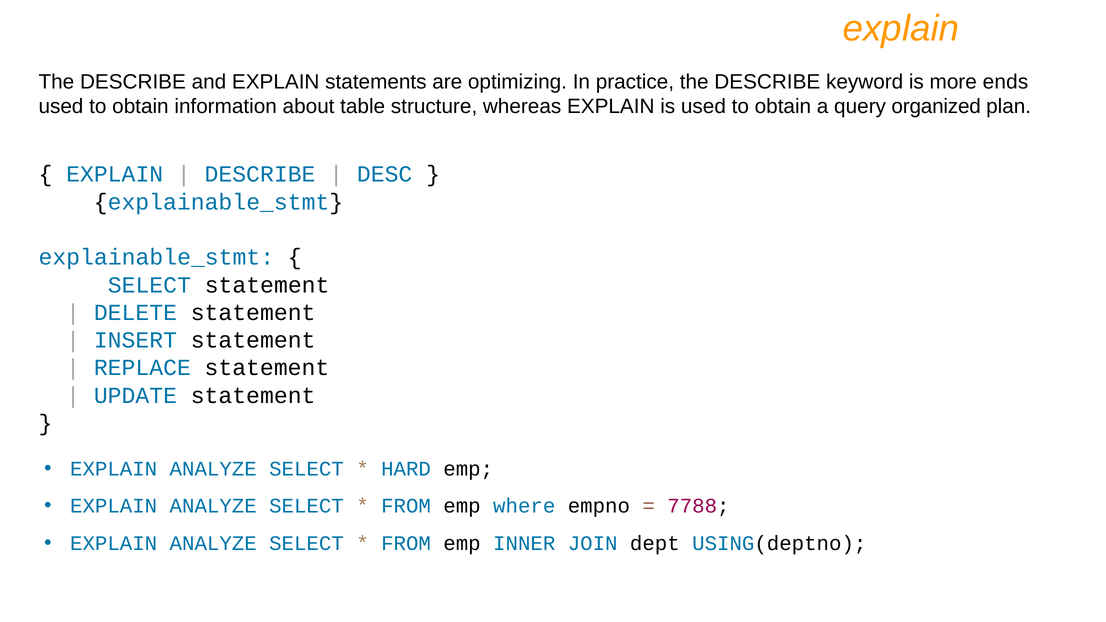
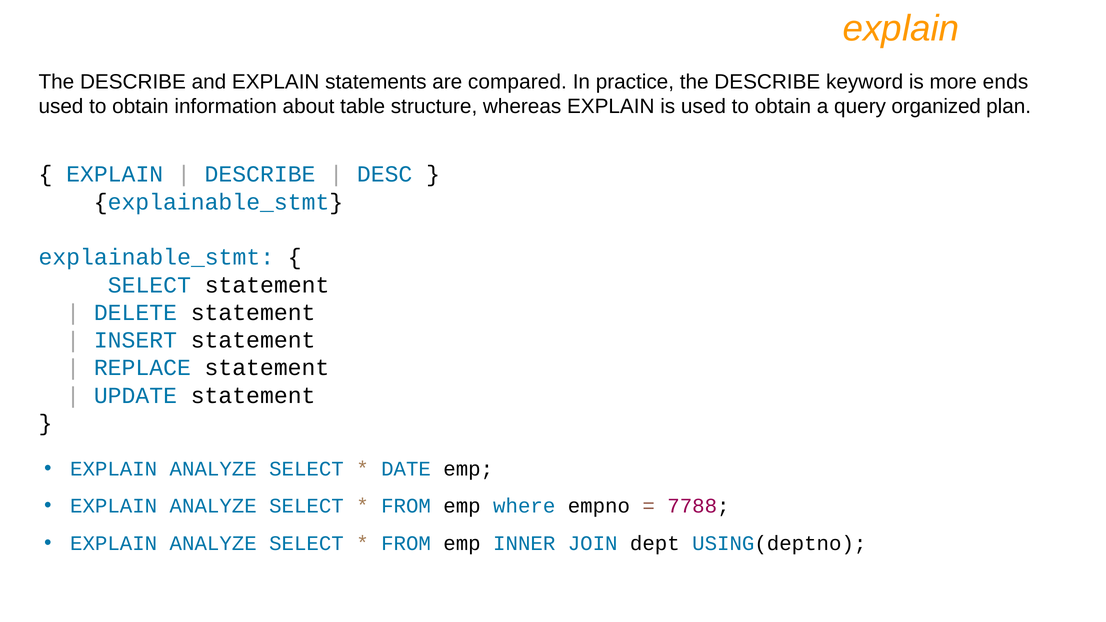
optimizing: optimizing -> compared (517, 82)
HARD: HARD -> DATE (406, 469)
